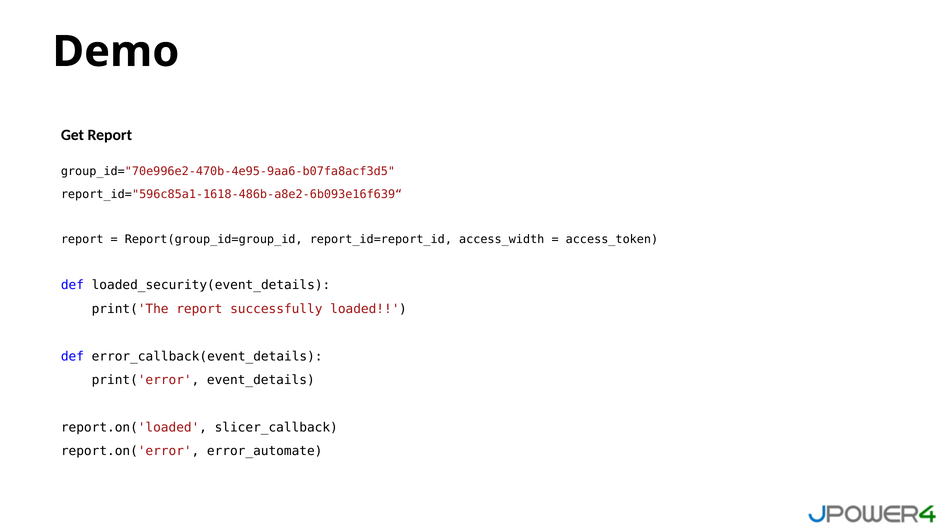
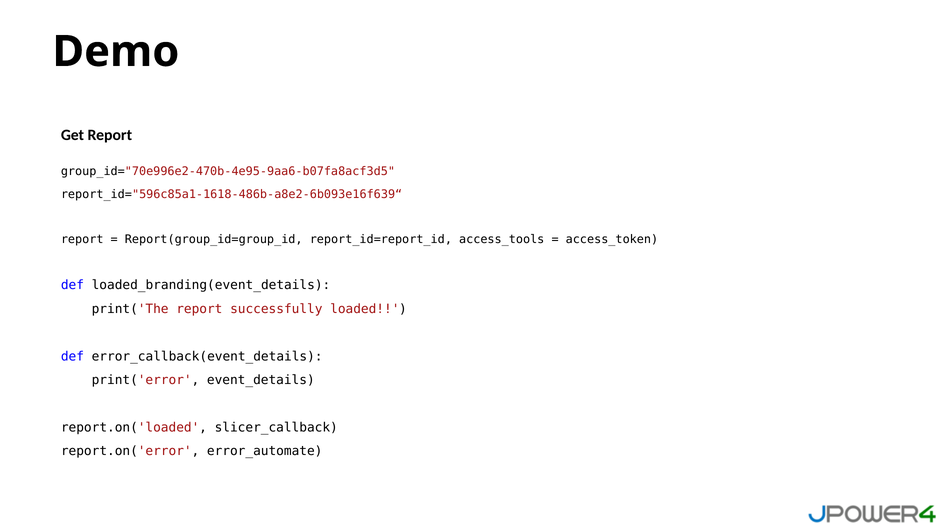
access_width: access_width -> access_tools (502, 239)
loaded_security(event_details: loaded_security(event_details -> loaded_branding(event_details (211, 285)
